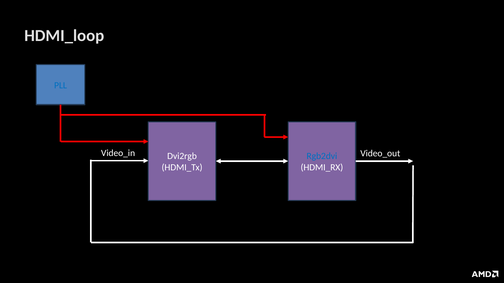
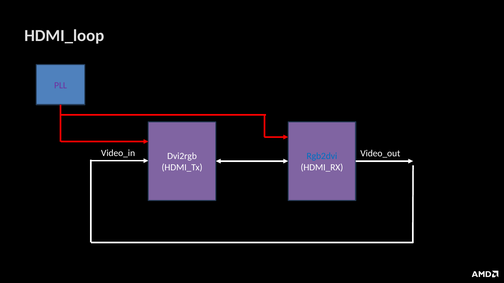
PLL colour: blue -> purple (61, 85)
